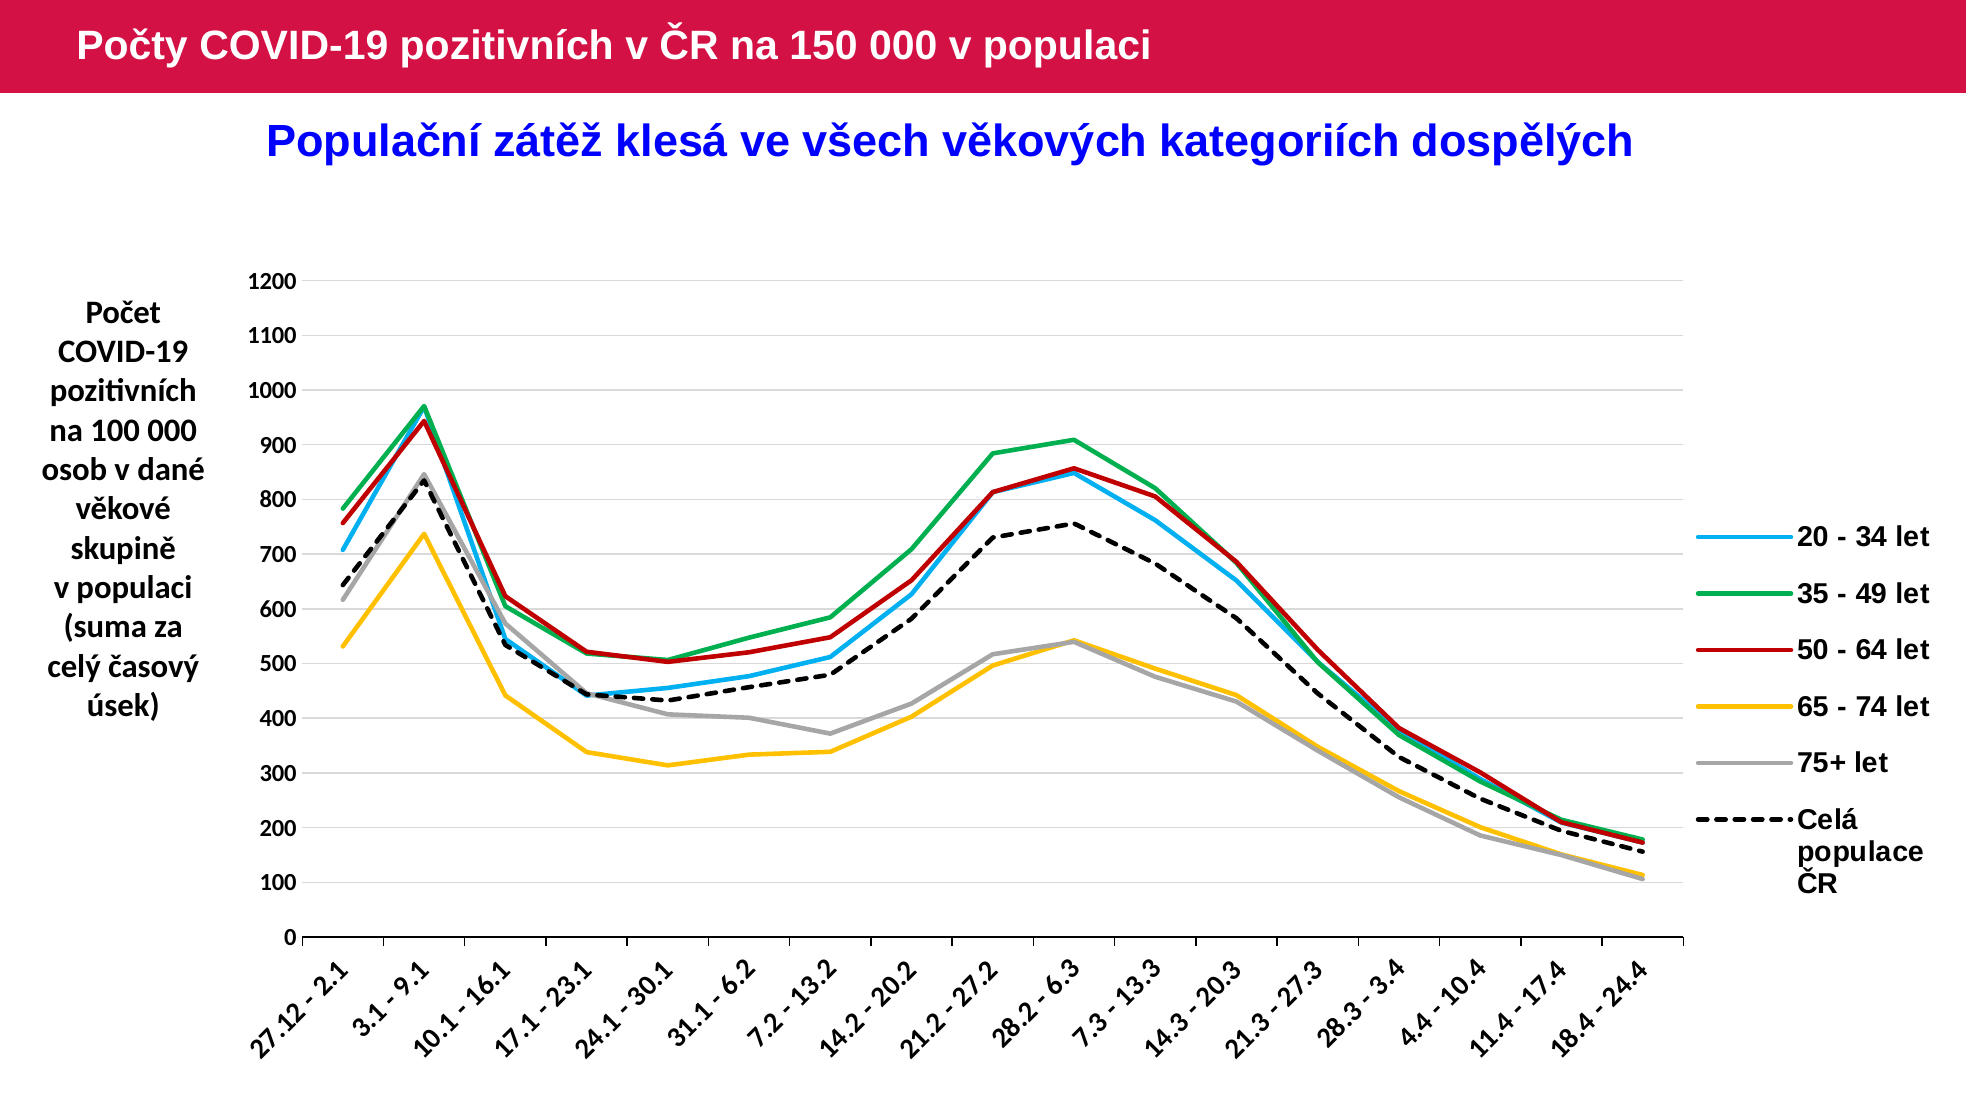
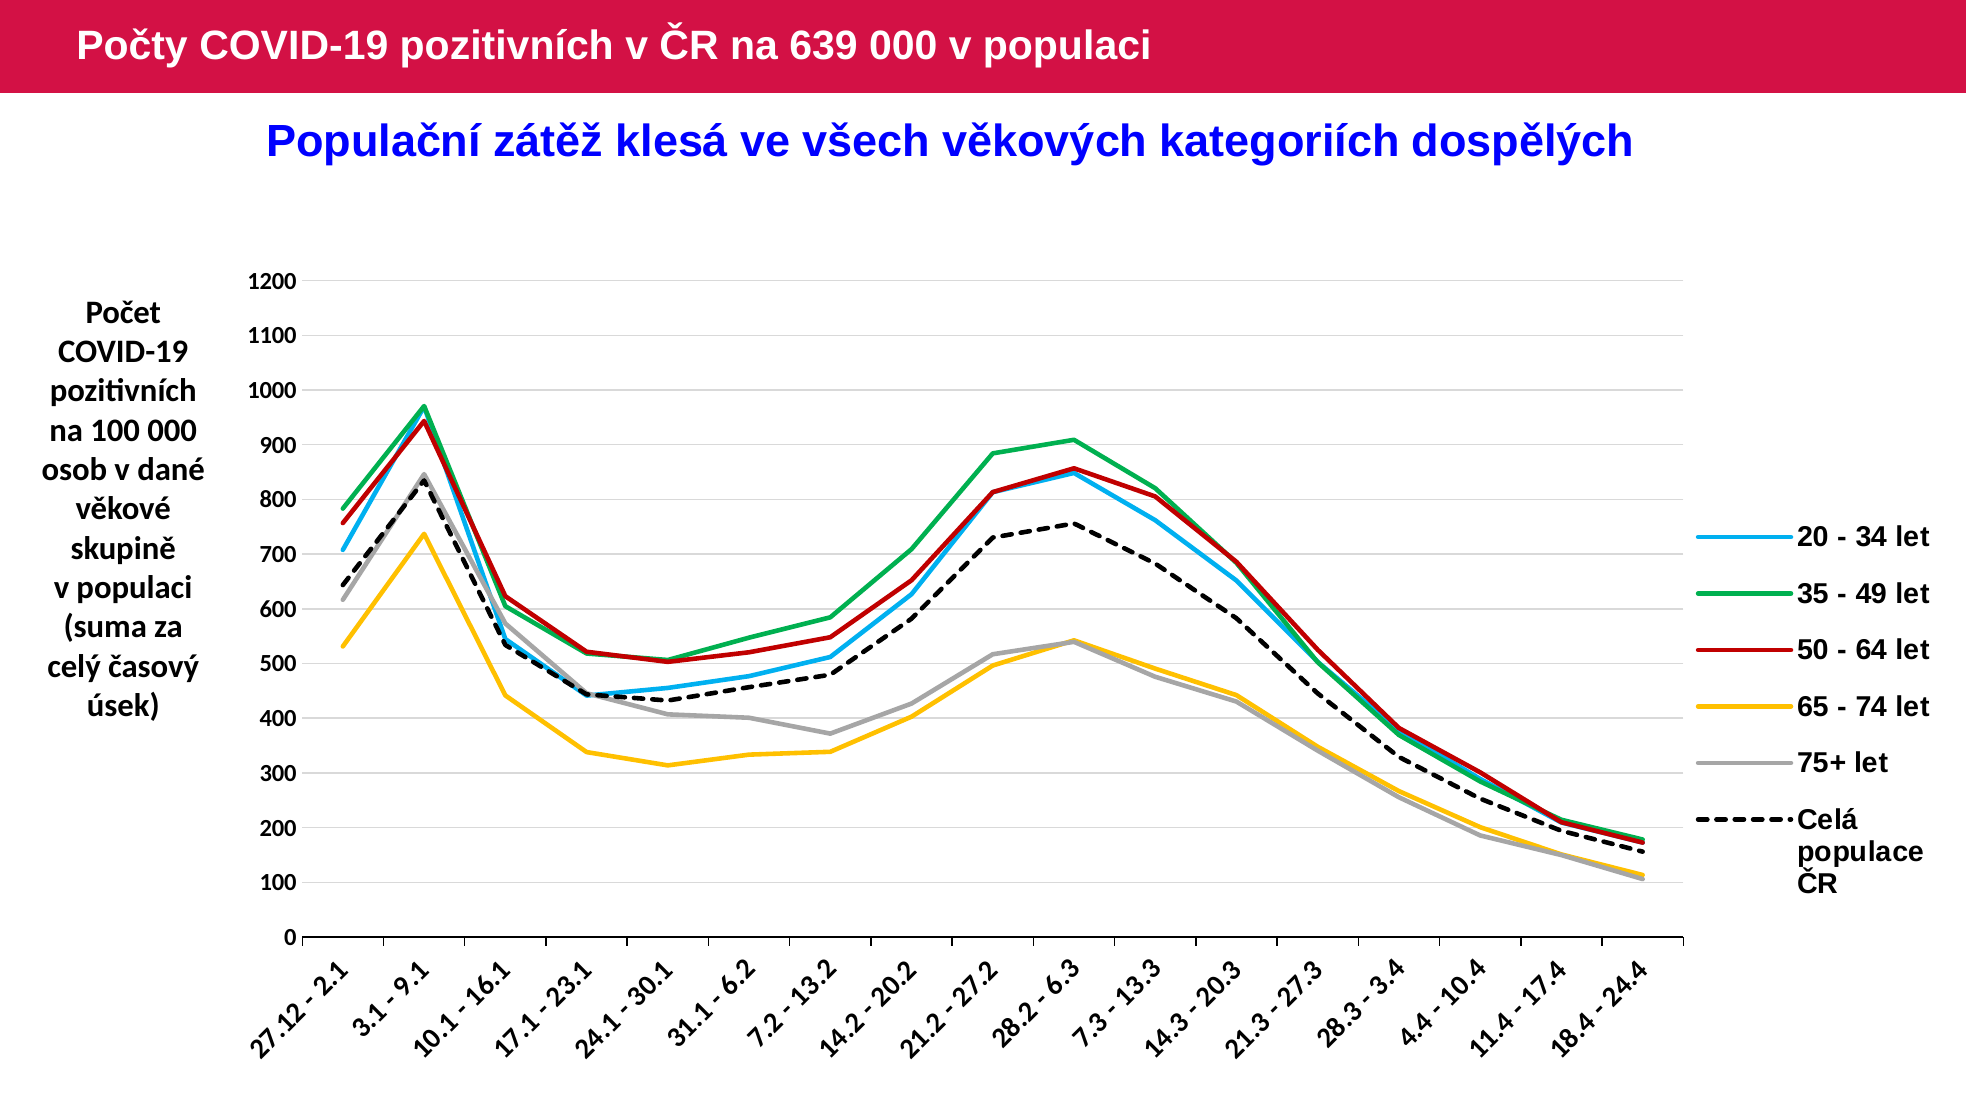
150: 150 -> 639 (823, 46)
